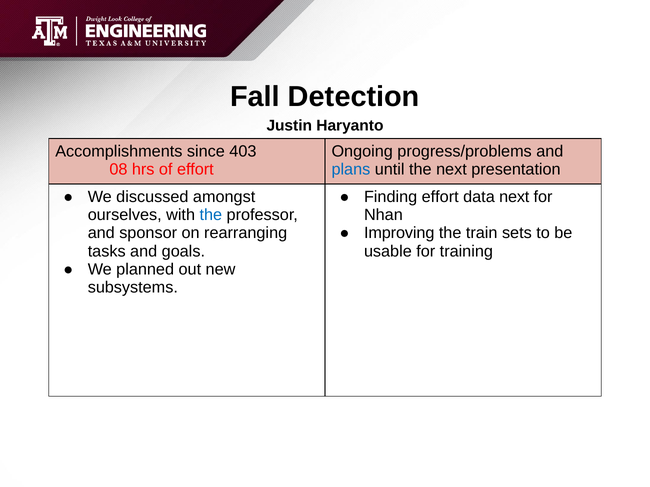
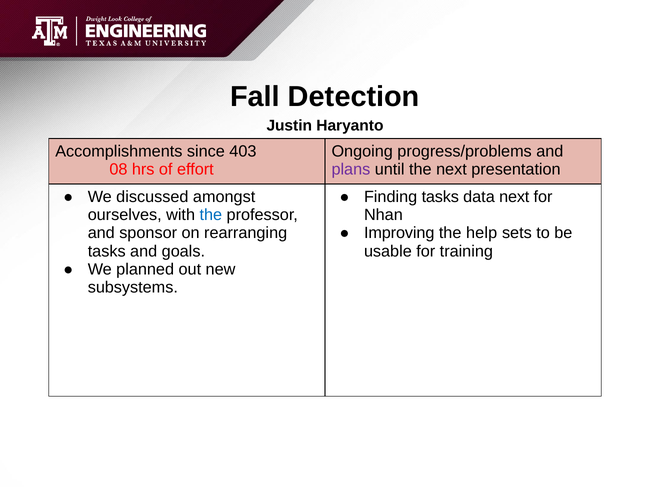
plans colour: blue -> purple (351, 170)
Finding effort: effort -> tasks (440, 197)
train: train -> help (482, 233)
